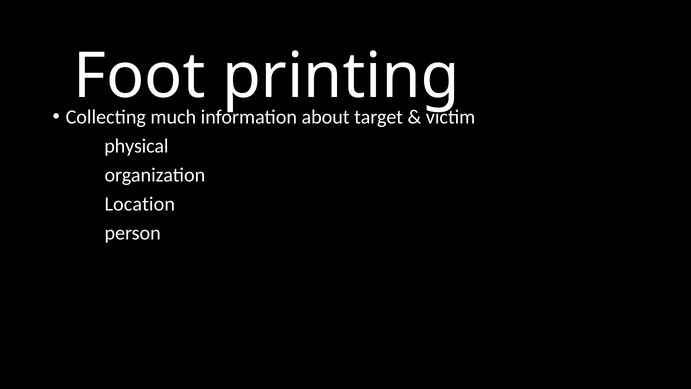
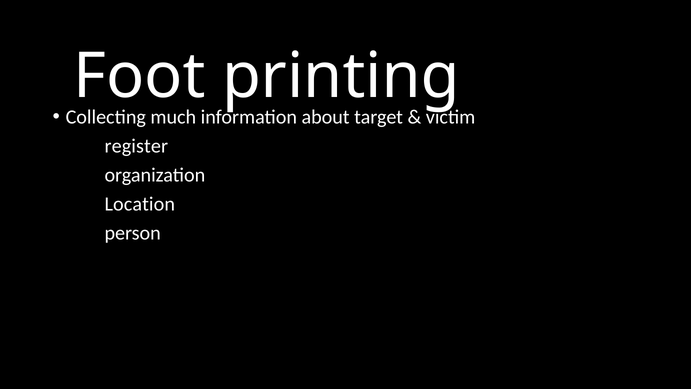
physical: physical -> register (136, 146)
